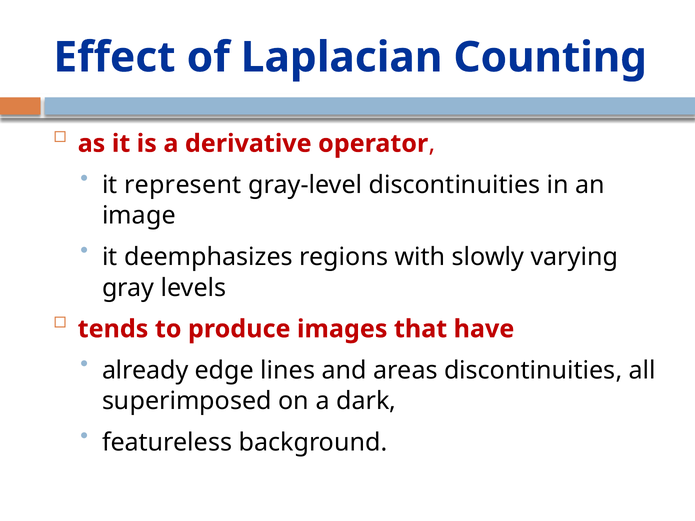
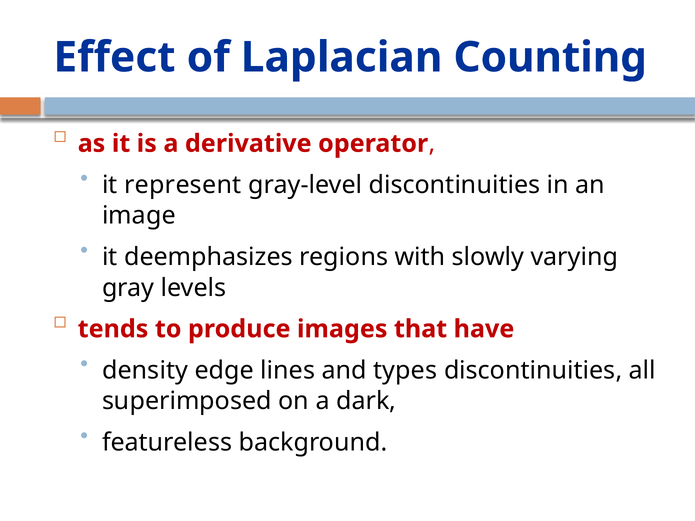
already: already -> density (145, 370)
areas: areas -> types (405, 370)
